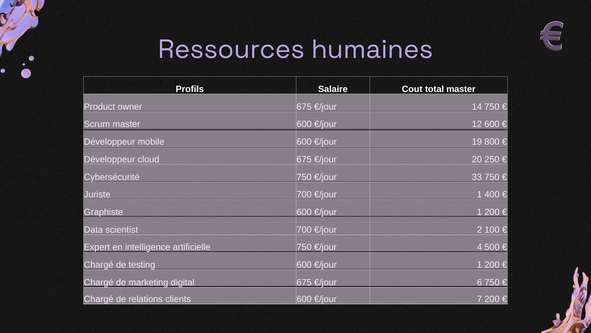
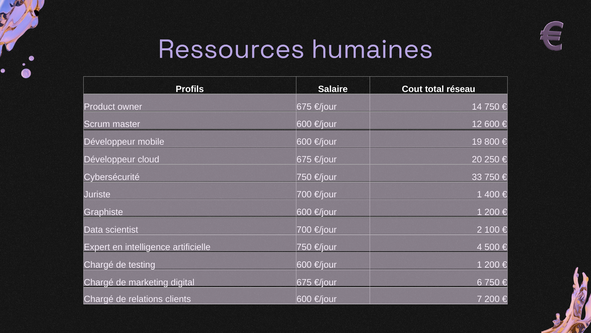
total master: master -> réseau (461, 89)
